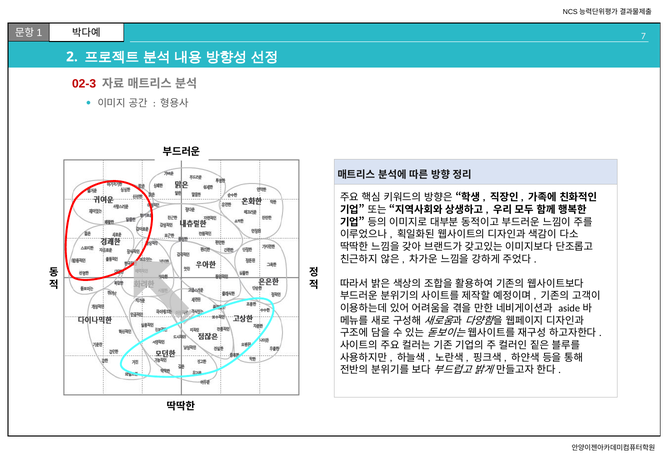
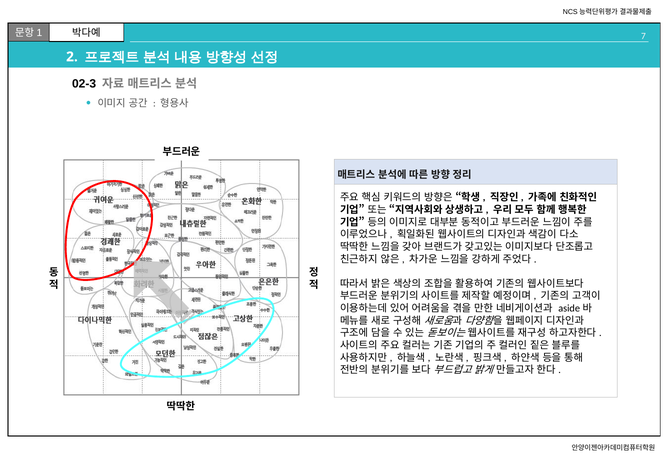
02-3 colour: red -> black (84, 84)
